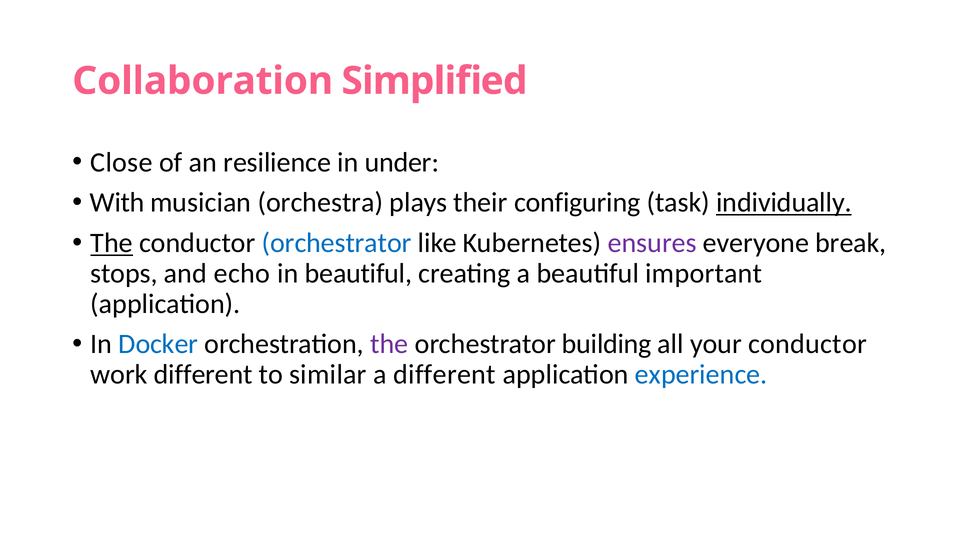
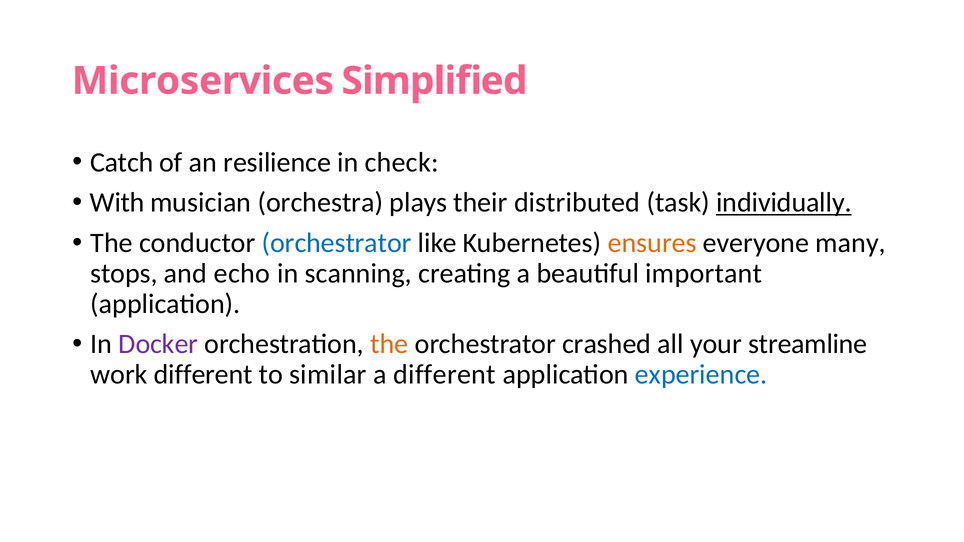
Collaboration: Collaboration -> Microservices (203, 81)
Close: Close -> Catch (122, 162)
under: under -> check (402, 162)
configuring: configuring -> distributed (577, 203)
The underline: present -> none (112, 243)
ensures colour: purple -> orange (652, 243)
break: break -> many (851, 243)
in beautiful: beautiful -> scanning (358, 274)
Docker colour: blue -> purple (158, 344)
the colour: purple -> orange (389, 344)
building: building -> crashed (607, 344)
your conductor: conductor -> streamline (808, 344)
